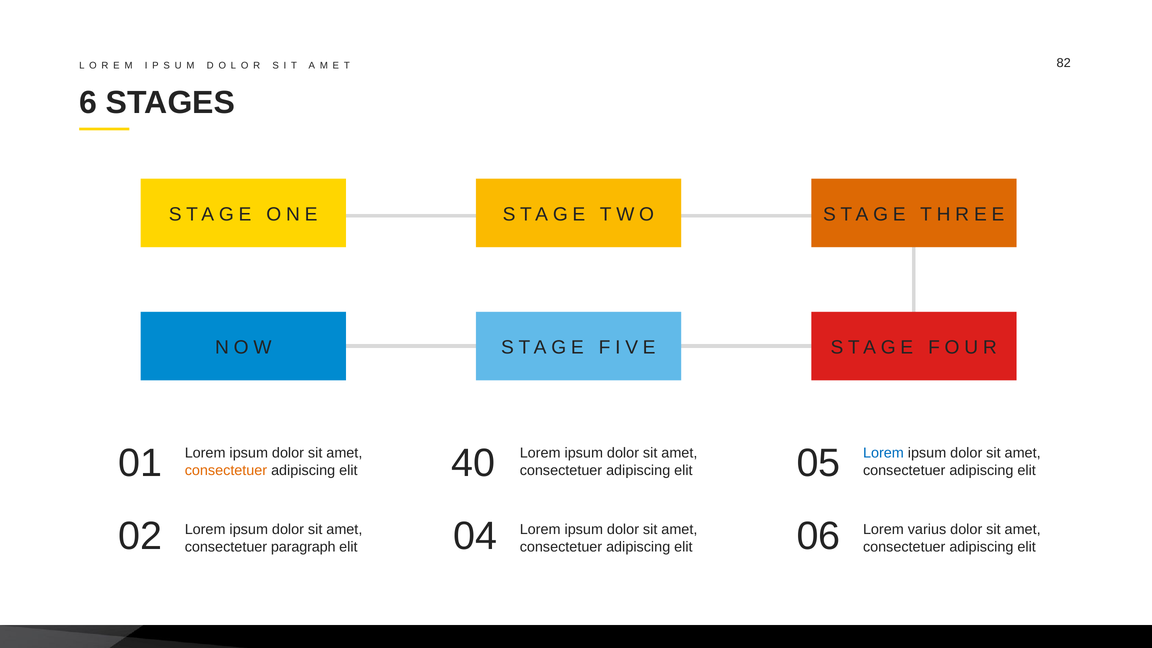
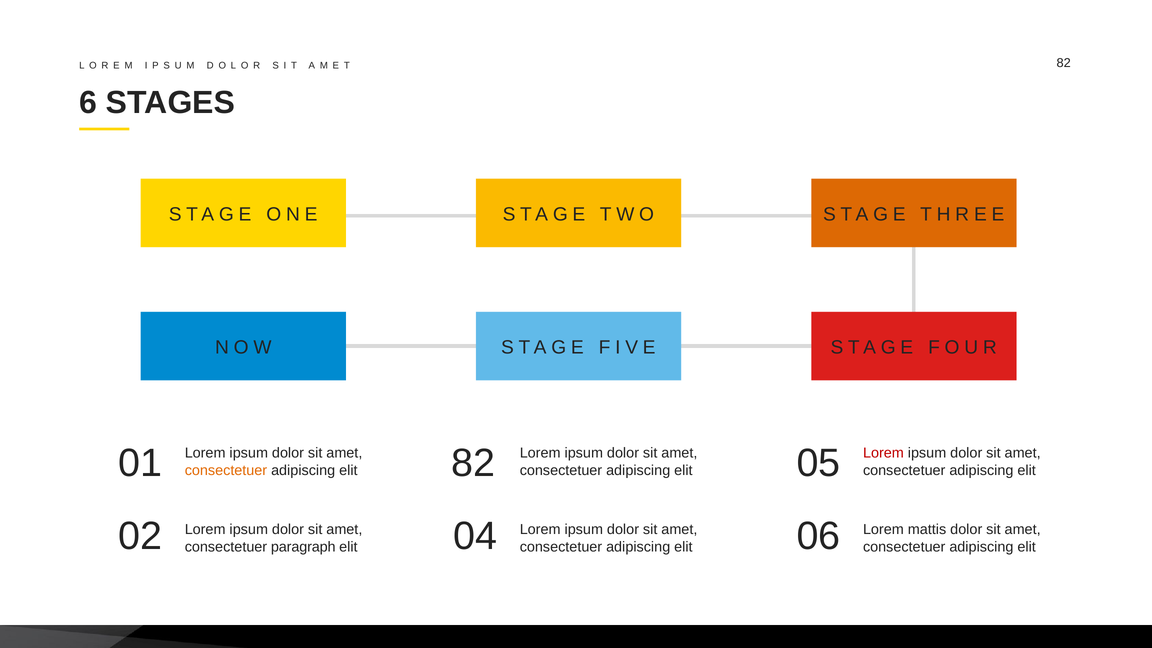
01 40: 40 -> 82 (473, 463)
Lorem colour: blue -> red (883, 453)
varius: varius -> mattis (927, 530)
